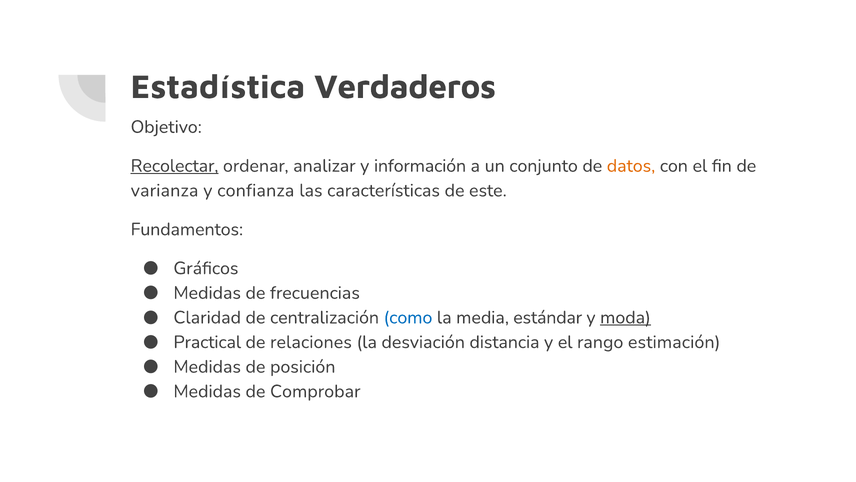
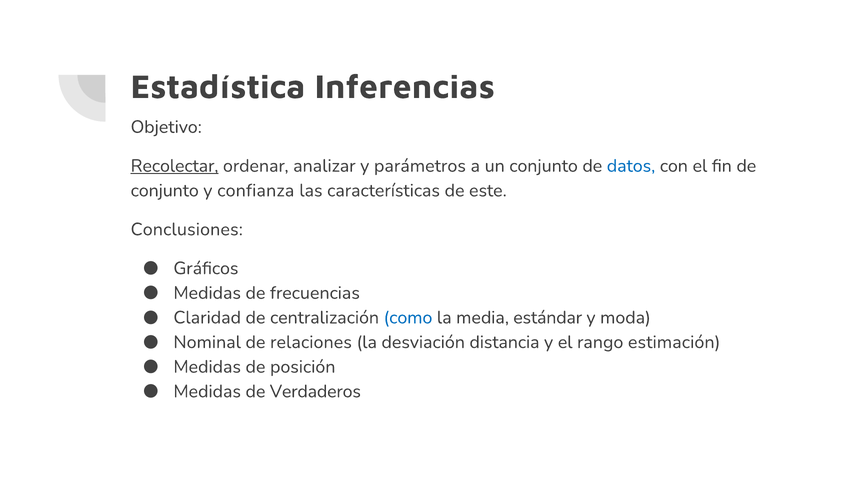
Verdaderos: Verdaderos -> Inferencias (405, 87)
información: información -> parámetros (420, 166)
datos colour: orange -> blue (631, 166)
varianza: varianza -> conjunto (165, 190)
Fundamentos: Fundamentos -> Conclusiones (187, 229)
moda underline: present -> none (625, 317)
Practical: Practical -> Nominal (207, 342)
Comprobar: Comprobar -> Verdaderos (315, 391)
